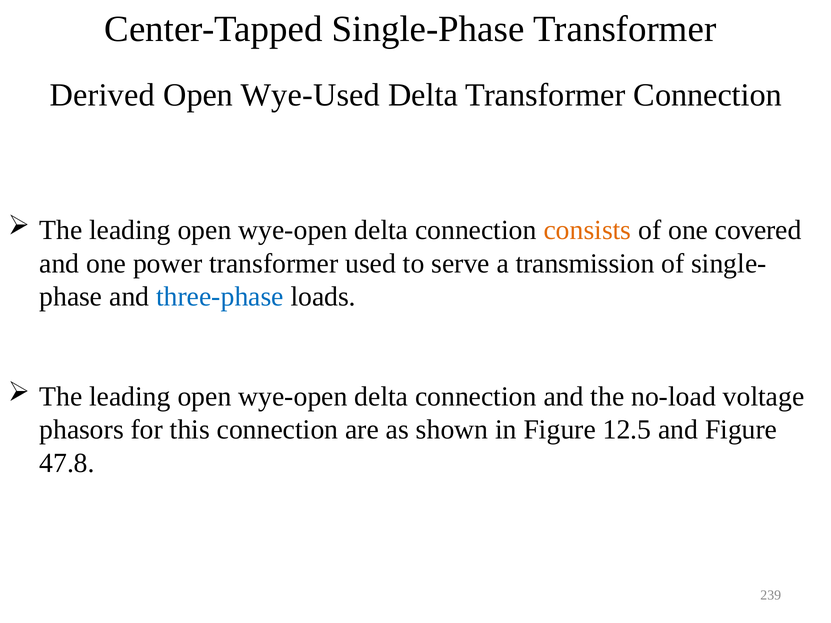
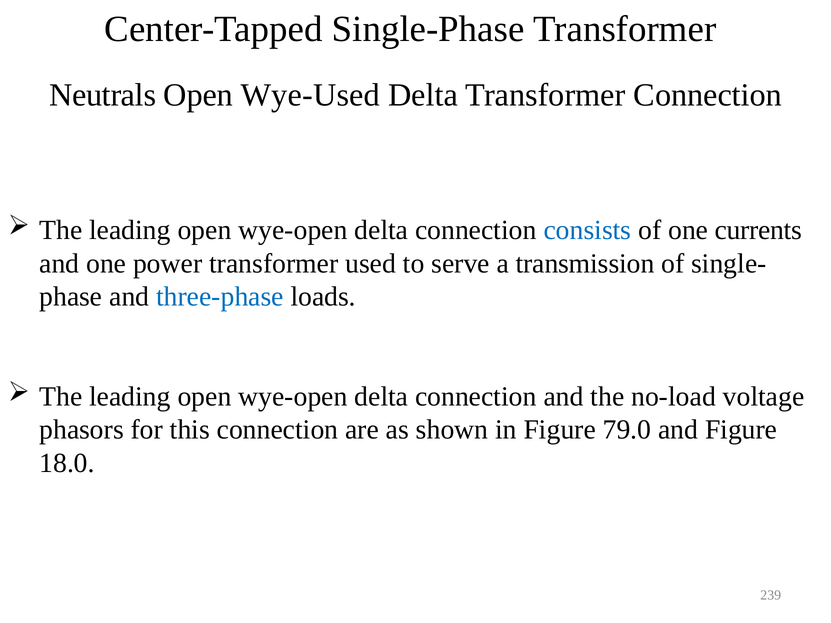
Derived: Derived -> Neutrals (103, 95)
consists colour: orange -> blue (587, 230)
covered: covered -> currents (758, 230)
12.5: 12.5 -> 79.0 (627, 430)
47.8: 47.8 -> 18.0 (67, 463)
